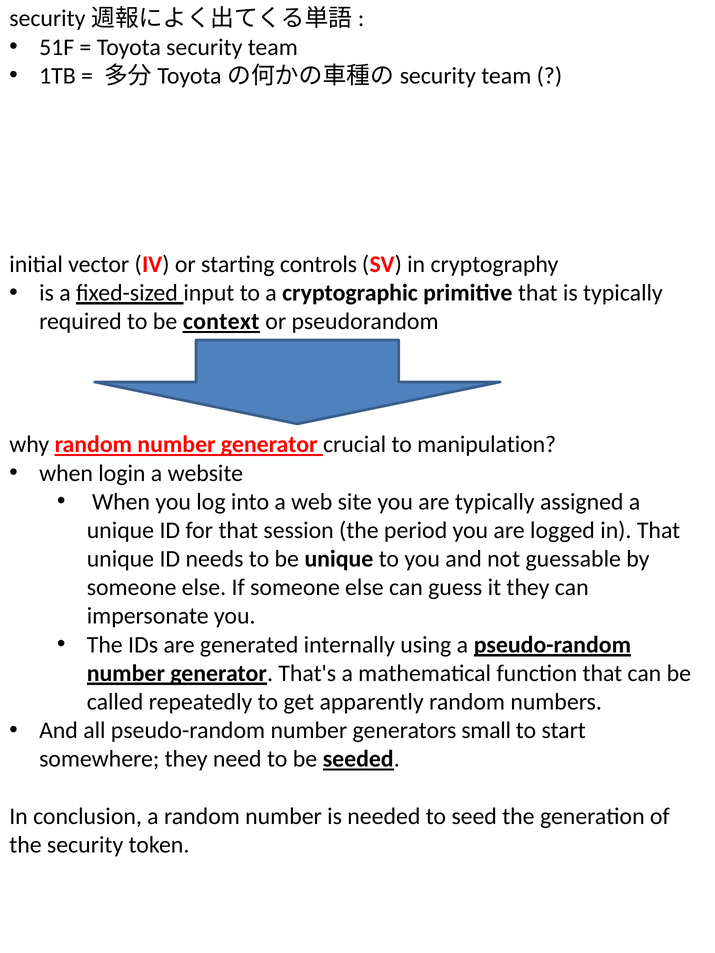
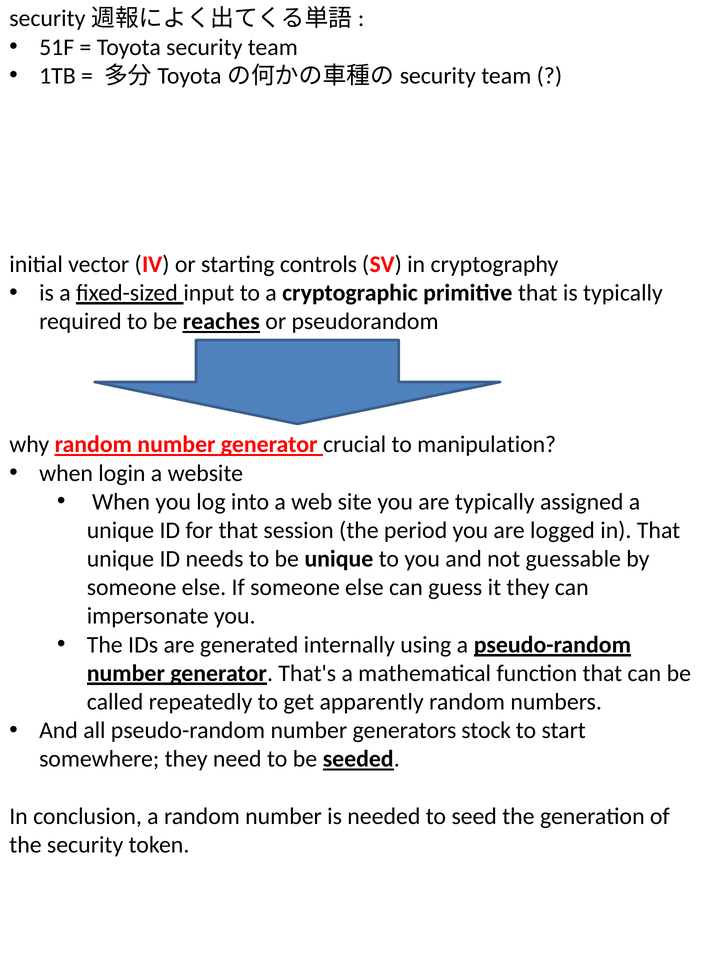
context: context -> reaches (221, 322)
small: small -> stock (486, 731)
